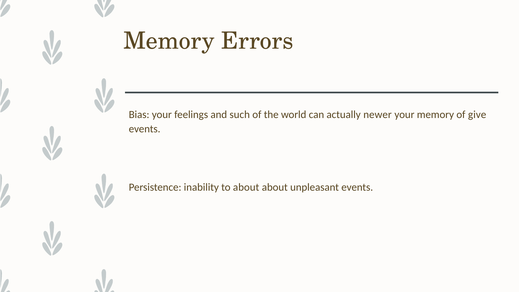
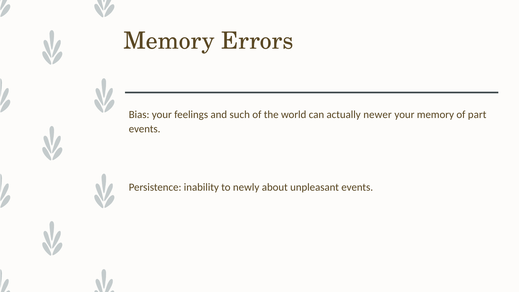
give: give -> part (477, 114)
to about: about -> newly (246, 187)
